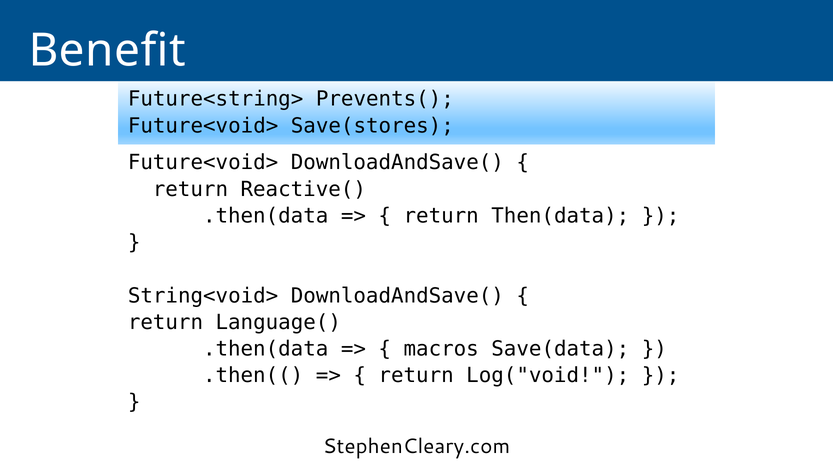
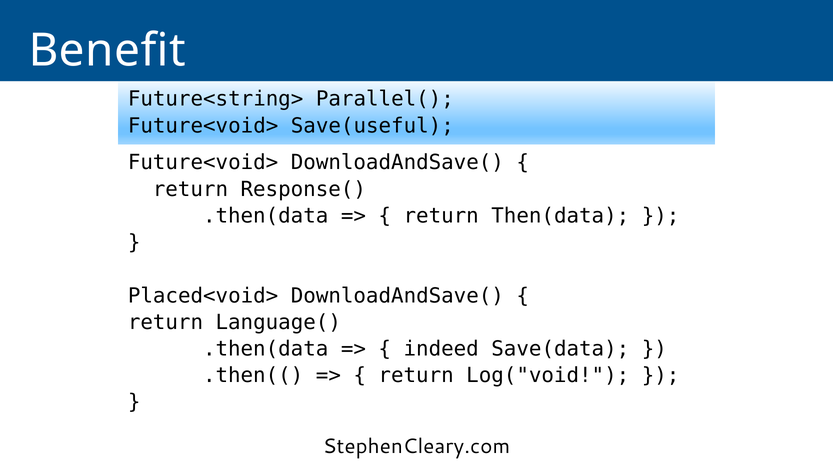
Prevents(: Prevents( -> Parallel( (385, 99)
Save(stores: Save(stores -> Save(useful (372, 126)
Reactive(: Reactive( -> Response( (303, 189)
String<void>: String<void> -> Placed<void> (203, 296)
macros: macros -> indeed (441, 349)
